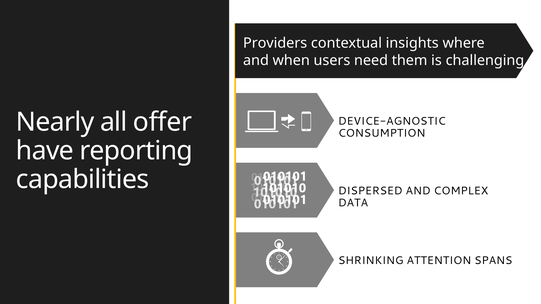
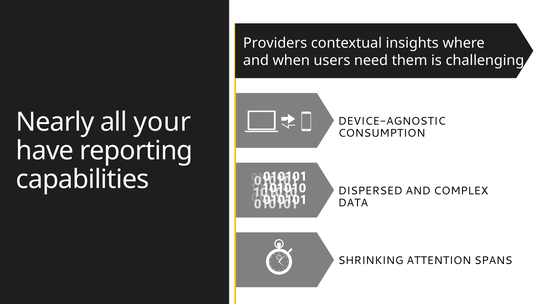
offer: offer -> your (162, 122)
